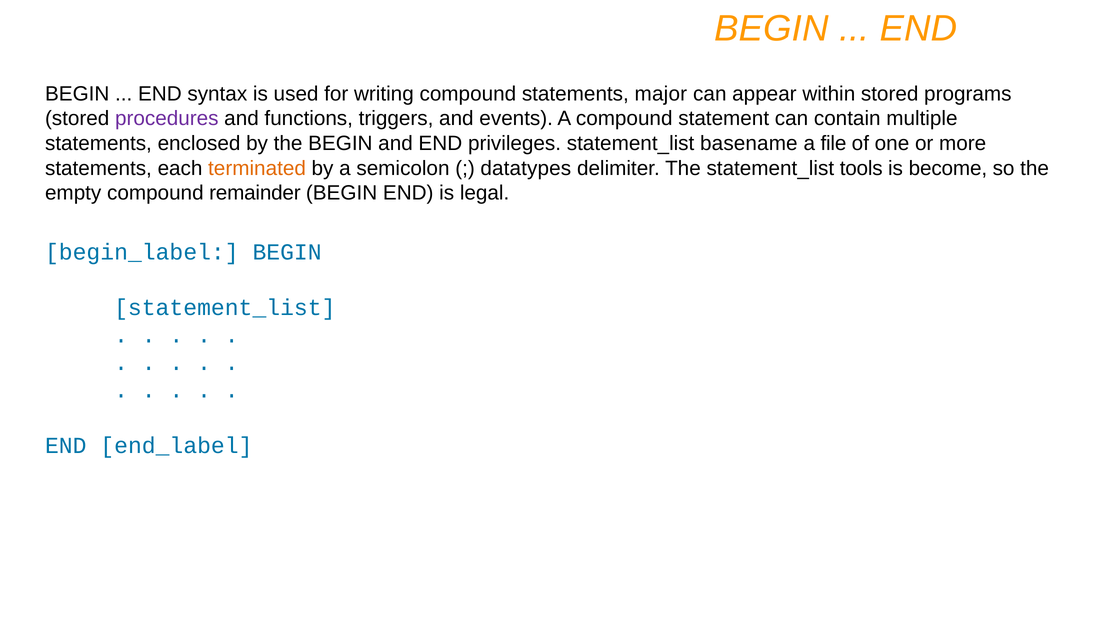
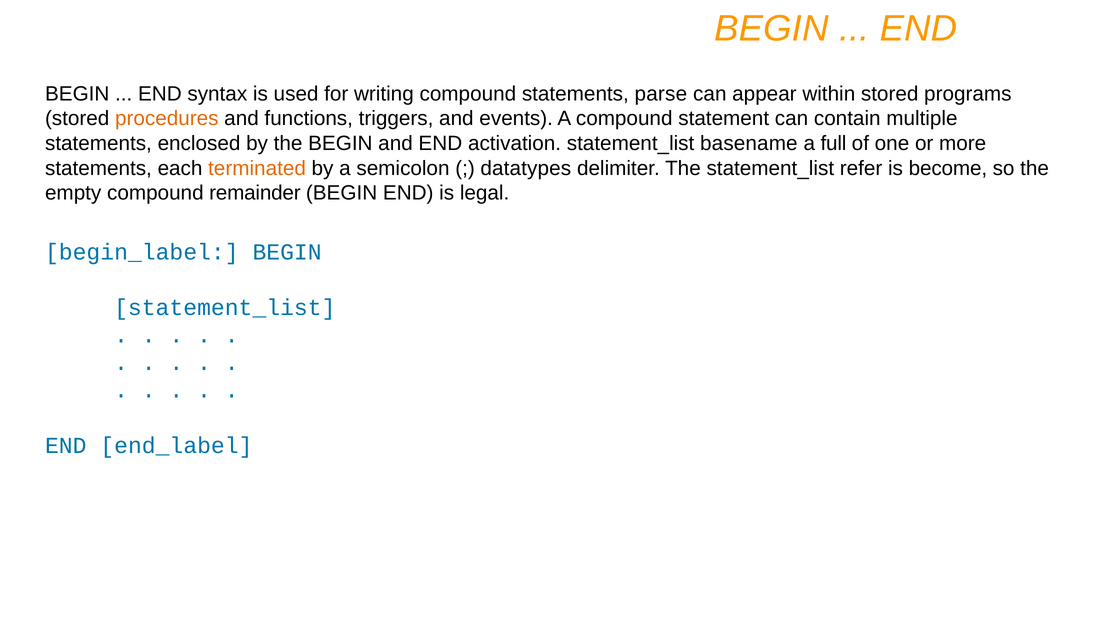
major: major -> parse (661, 94)
procedures colour: purple -> orange (167, 119)
privileges: privileges -> activation (515, 143)
file: file -> full (833, 143)
tools: tools -> refer (861, 168)
